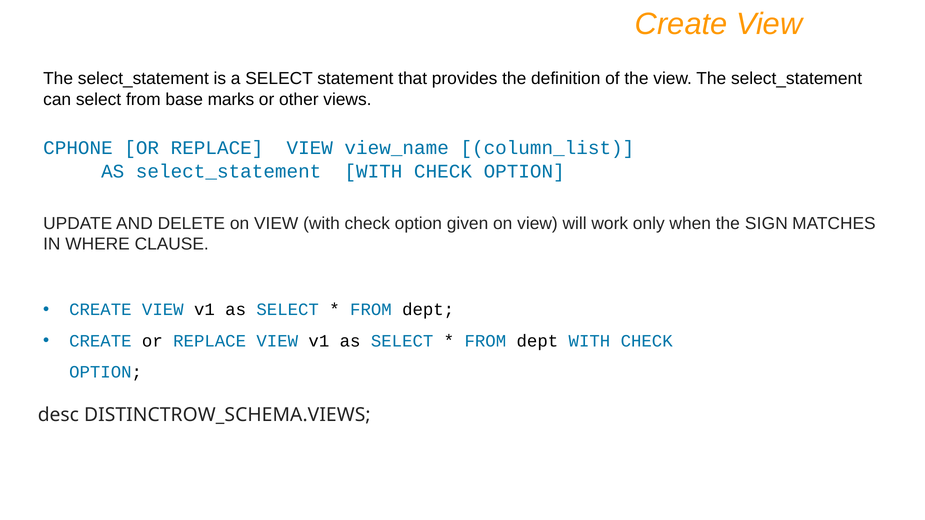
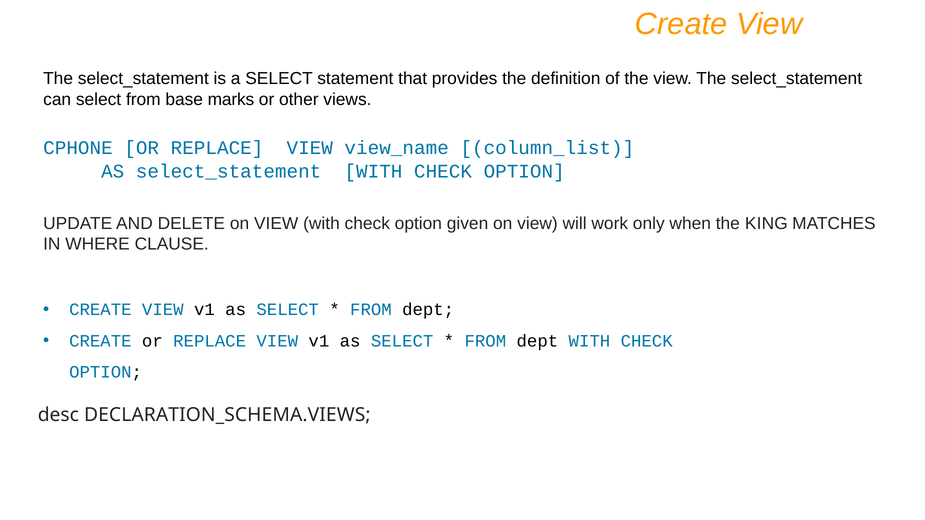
SIGN: SIGN -> KING (766, 223)
DISTINCTROW_SCHEMA.VIEWS: DISTINCTROW_SCHEMA.VIEWS -> DECLARATION_SCHEMA.VIEWS (227, 415)
